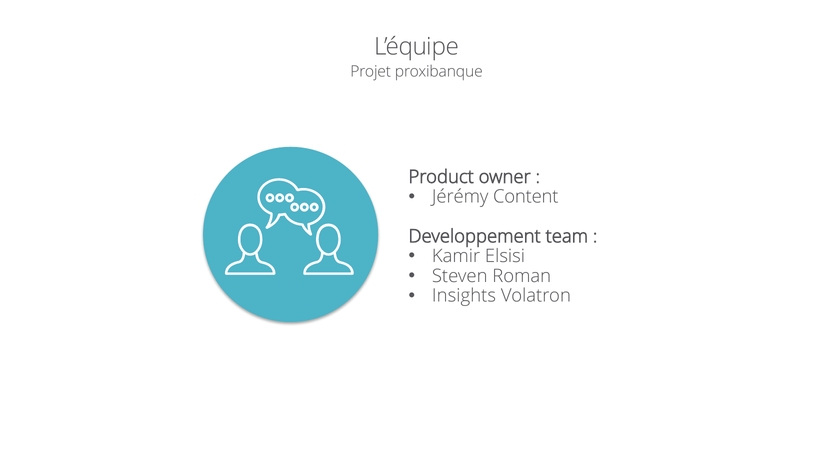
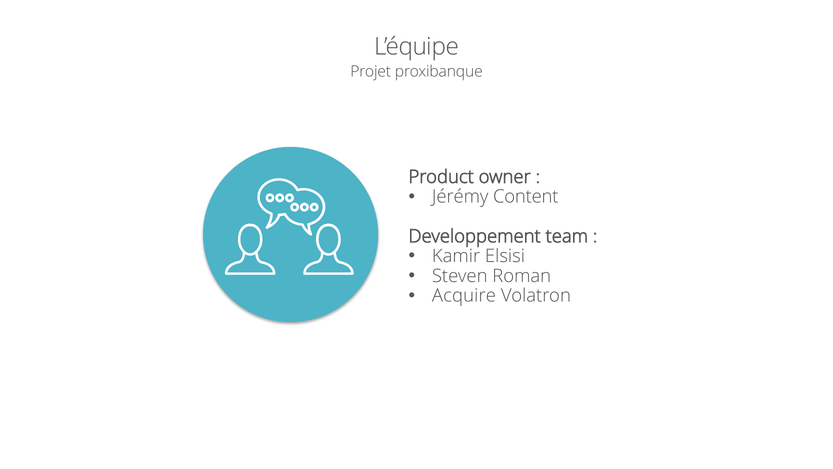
Insights: Insights -> Acquire (464, 295)
